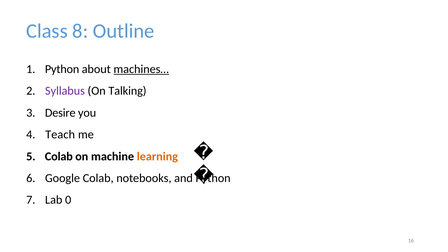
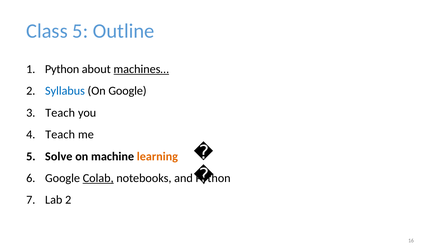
Class 8: 8 -> 5 (80, 31)
Syllabus colour: purple -> blue (65, 91)
On Talking: Talking -> Google (127, 91)
Desire: Desire -> Teach (60, 113)
Colab: Colab -> Solve (59, 156)
Colab underline: none -> present (98, 178)
Lab 0: 0 -> 2 (68, 200)
